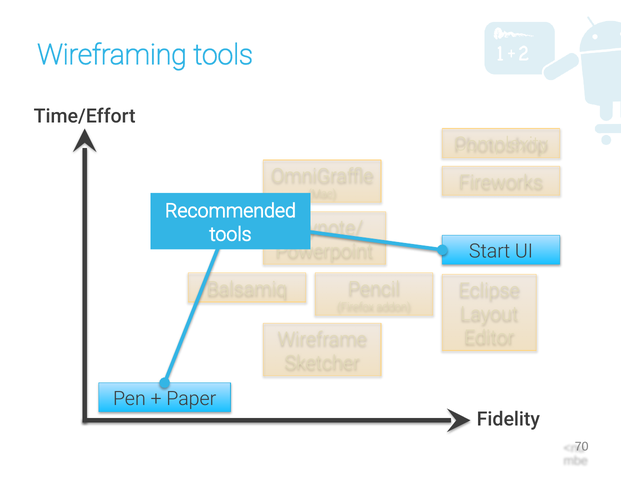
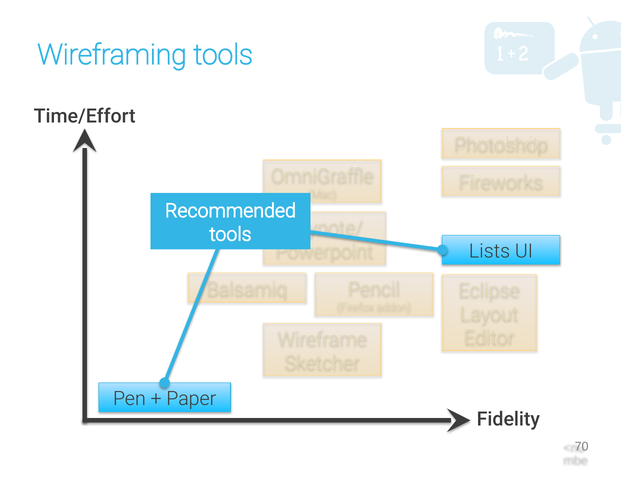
Start: Start -> Lists (490, 251)
